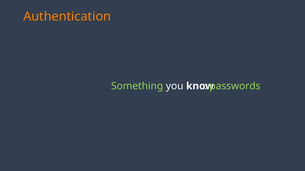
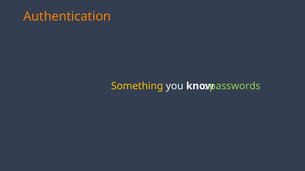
Something colour: light green -> yellow (137, 86)
